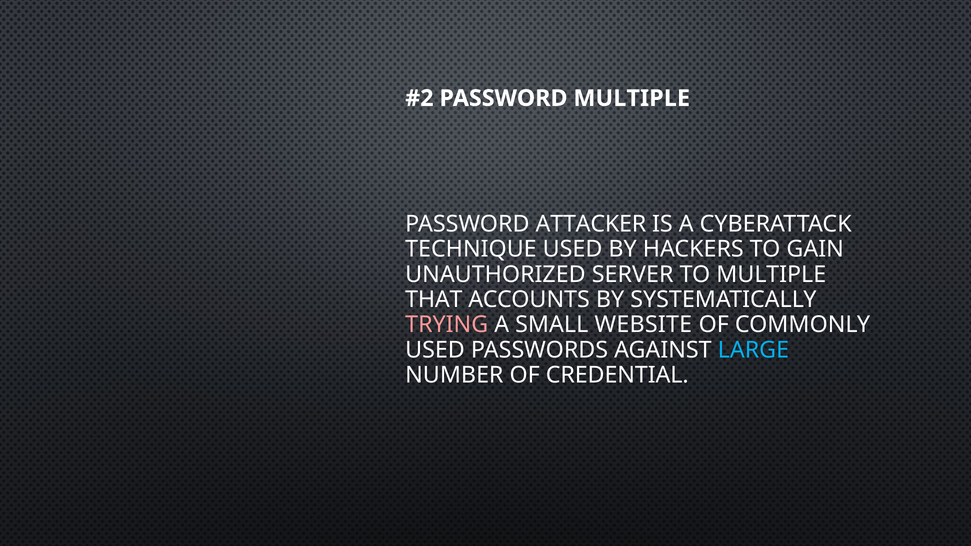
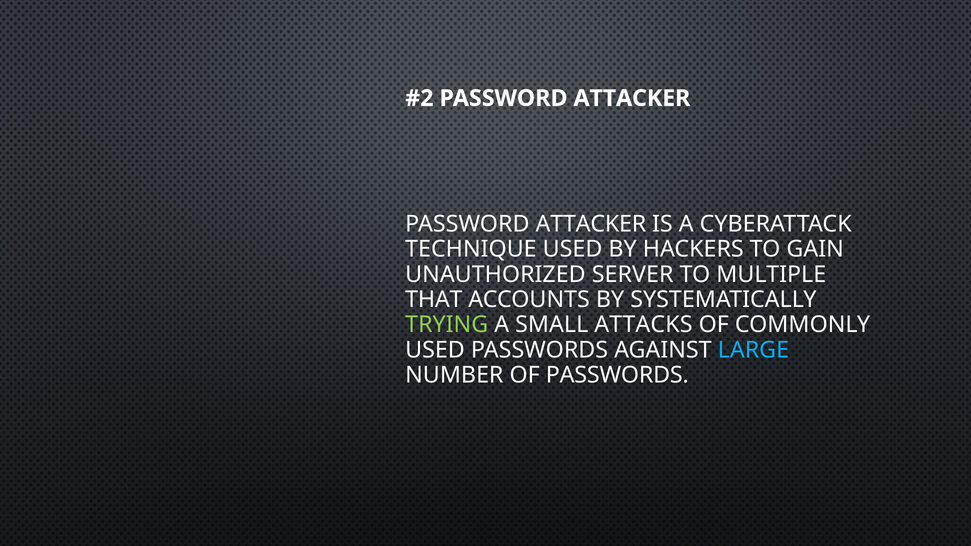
MULTIPLE: MULTIPLE -> ATTACKER (632, 98)
TRYING colour: pink -> light green (447, 325)
WEBSITE: WEBSITE -> ATTACKS (643, 325)
OF CREDENTIAL: CREDENTIAL -> PASSWORDS (617, 375)
